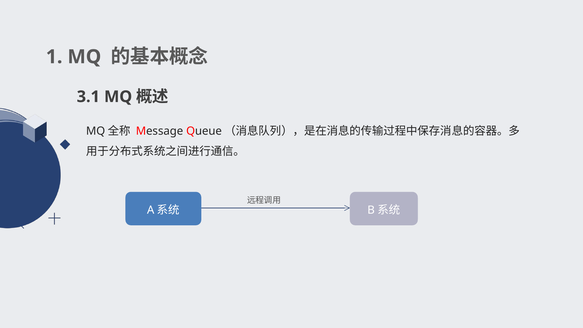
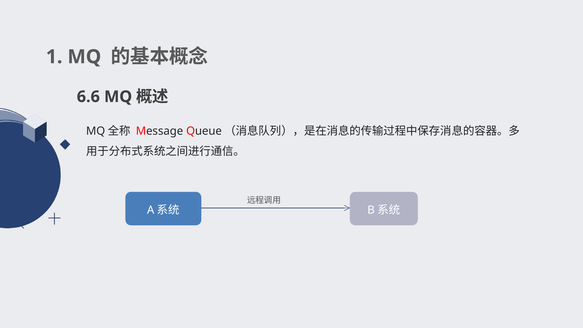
3.1: 3.1 -> 6.6 (88, 97)
